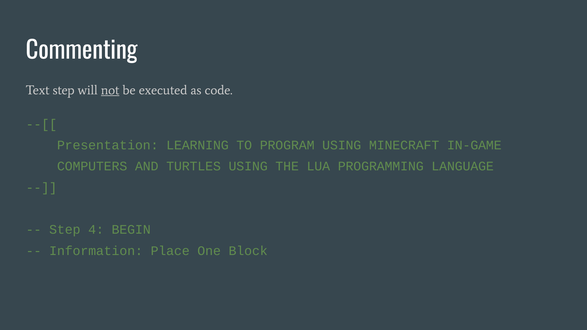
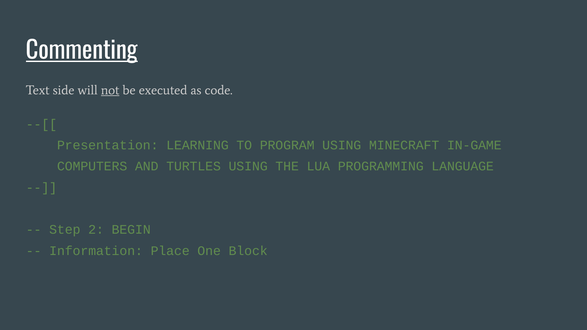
Commenting underline: none -> present (82, 51)
Text step: step -> side (64, 90)
4: 4 -> 2 (96, 230)
